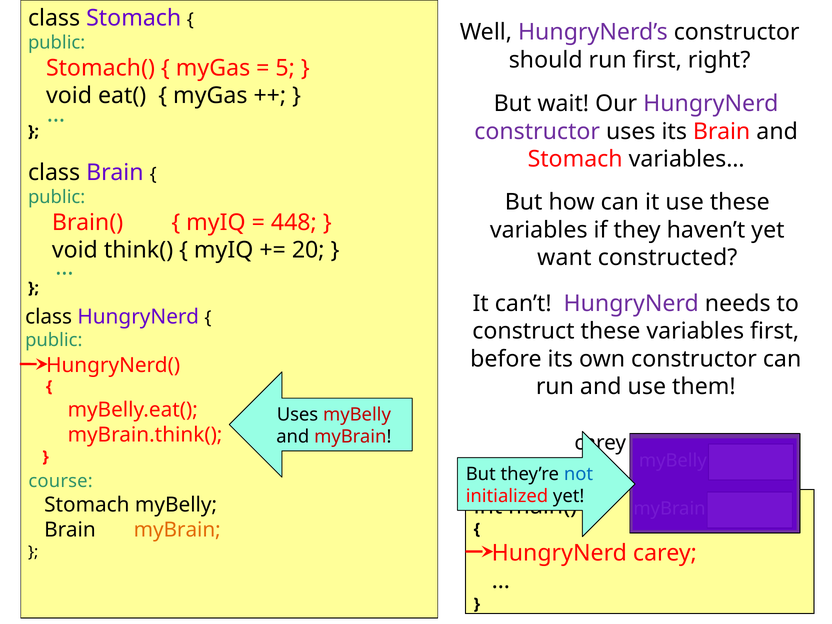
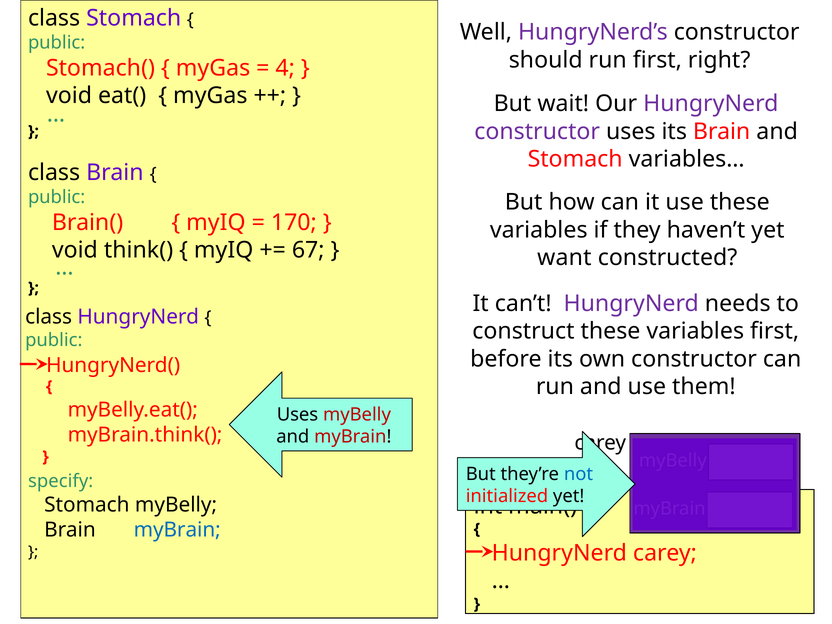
5: 5 -> 4 (285, 68)
448: 448 -> 170 (294, 222)
20: 20 -> 67 (308, 250)
course: course -> specify (61, 481)
myBrain colour: orange -> blue (177, 530)
